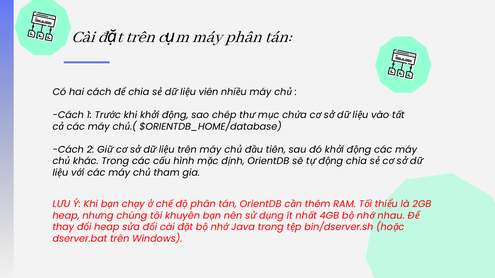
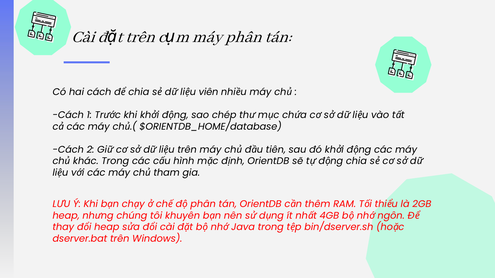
nhau: nhau -> ngôn (391, 216)
